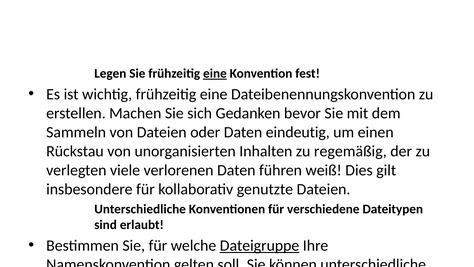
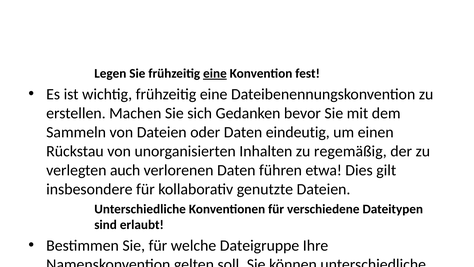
verlegten viele: viele -> auch (125, 170)
führen weiß: weiß -> etwa (324, 170)
Dateigruppe underline: present -> none (260, 245)
